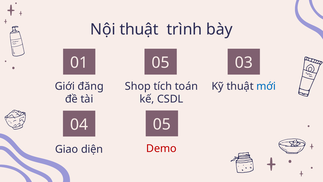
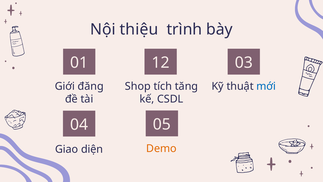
Nội thuật: thuật -> thiệu (139, 29)
01 05: 05 -> 12 (161, 63)
toán: toán -> tăng (186, 86)
Demo colour: red -> orange (161, 148)
